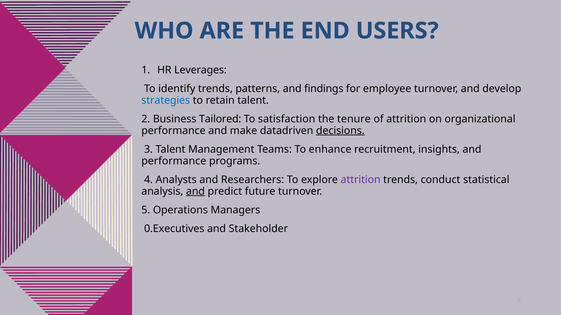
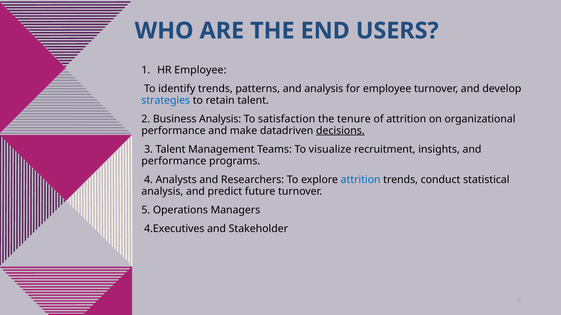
HR Leverages: Leverages -> Employee (200, 70)
and findings: findings -> analysis (324, 89)
Business Tailored: Tailored -> Analysis (220, 119)
enhance: enhance -> visualize (330, 150)
attrition colour: purple -> blue (361, 180)
and underline: present -> none (195, 192)
0.Executives: 0.Executives -> 4.Executives (174, 229)
